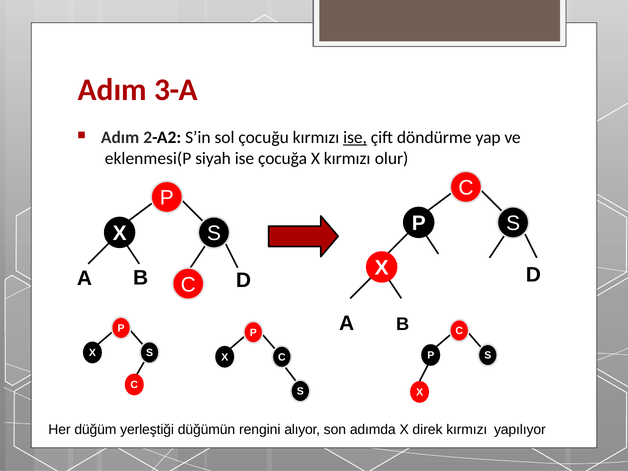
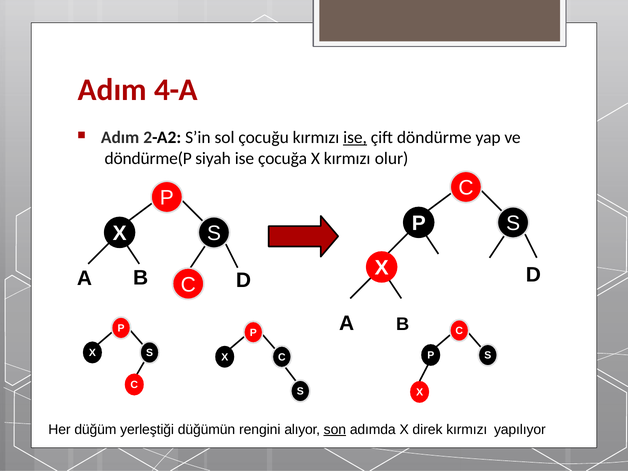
3-A: 3-A -> 4-A (176, 90)
eklenmesi(P: eklenmesi(P -> döndürme(P (148, 159)
son underline: none -> present (335, 430)
